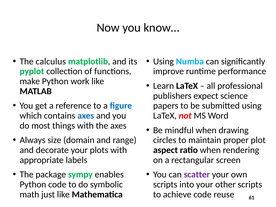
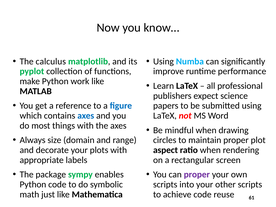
can scatter: scatter -> proper (197, 175)
